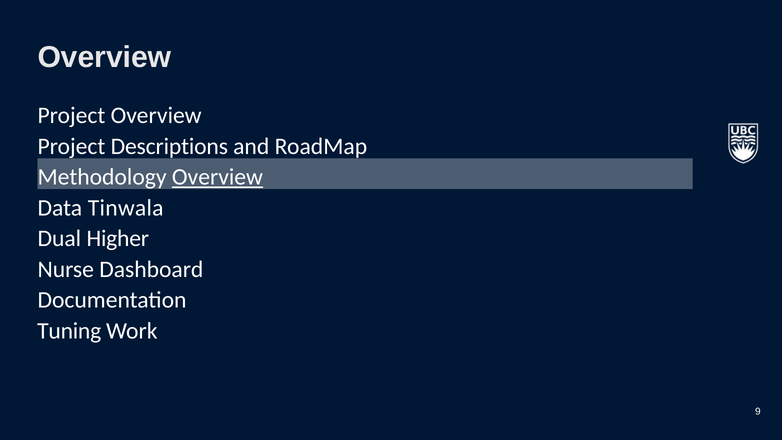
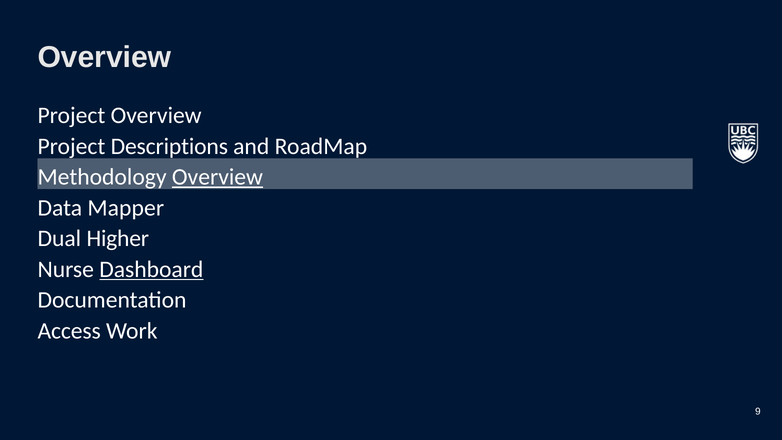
Tinwala: Tinwala -> Mapper (126, 208)
Dashboard underline: none -> present (151, 269)
Tuning: Tuning -> Access (69, 331)
